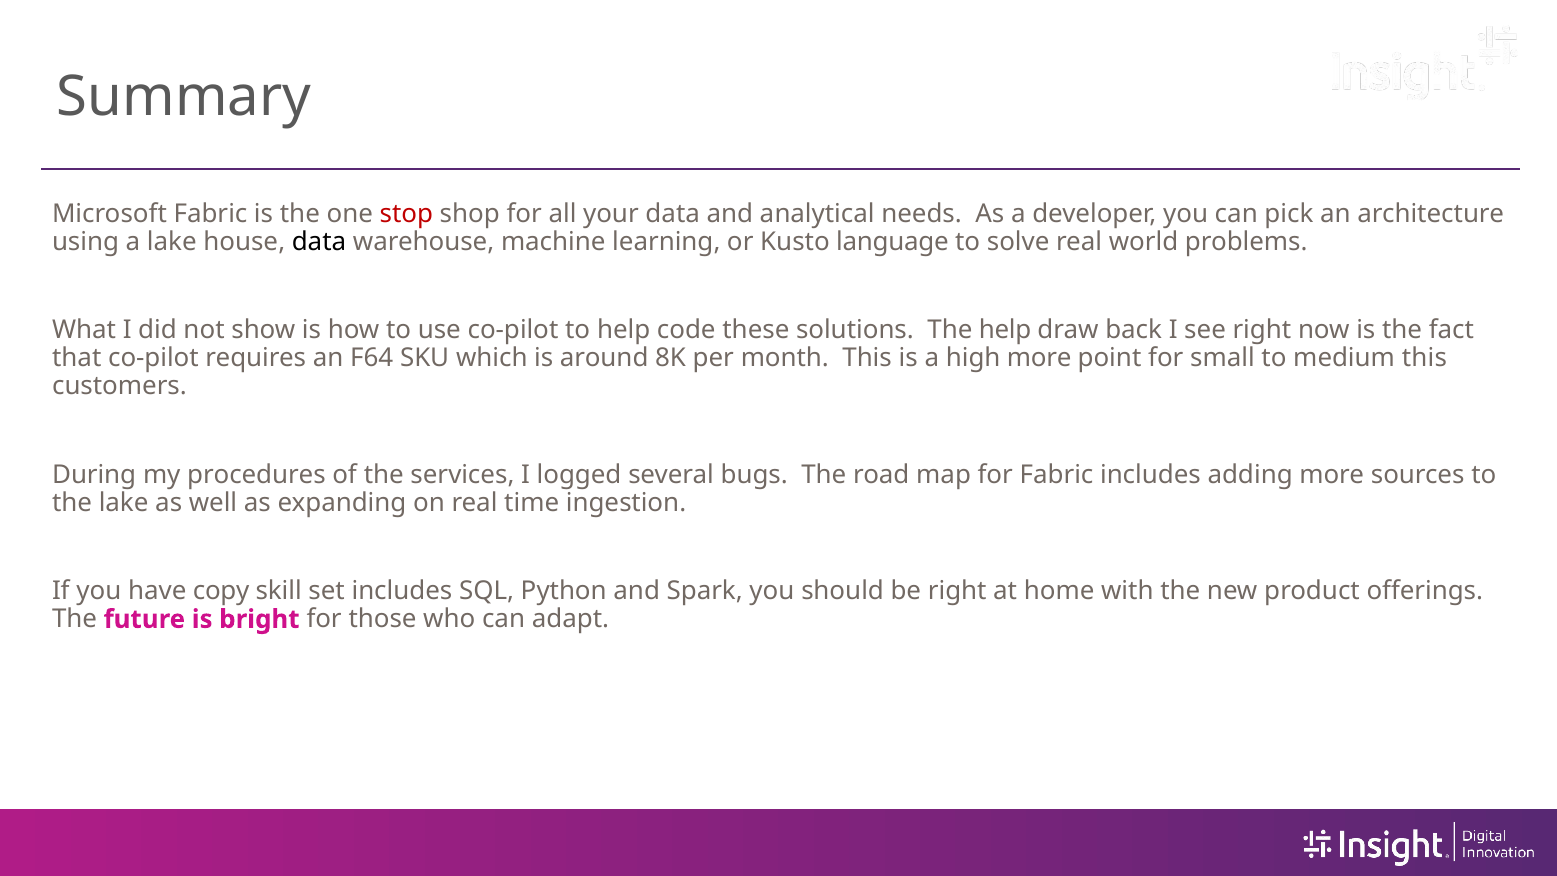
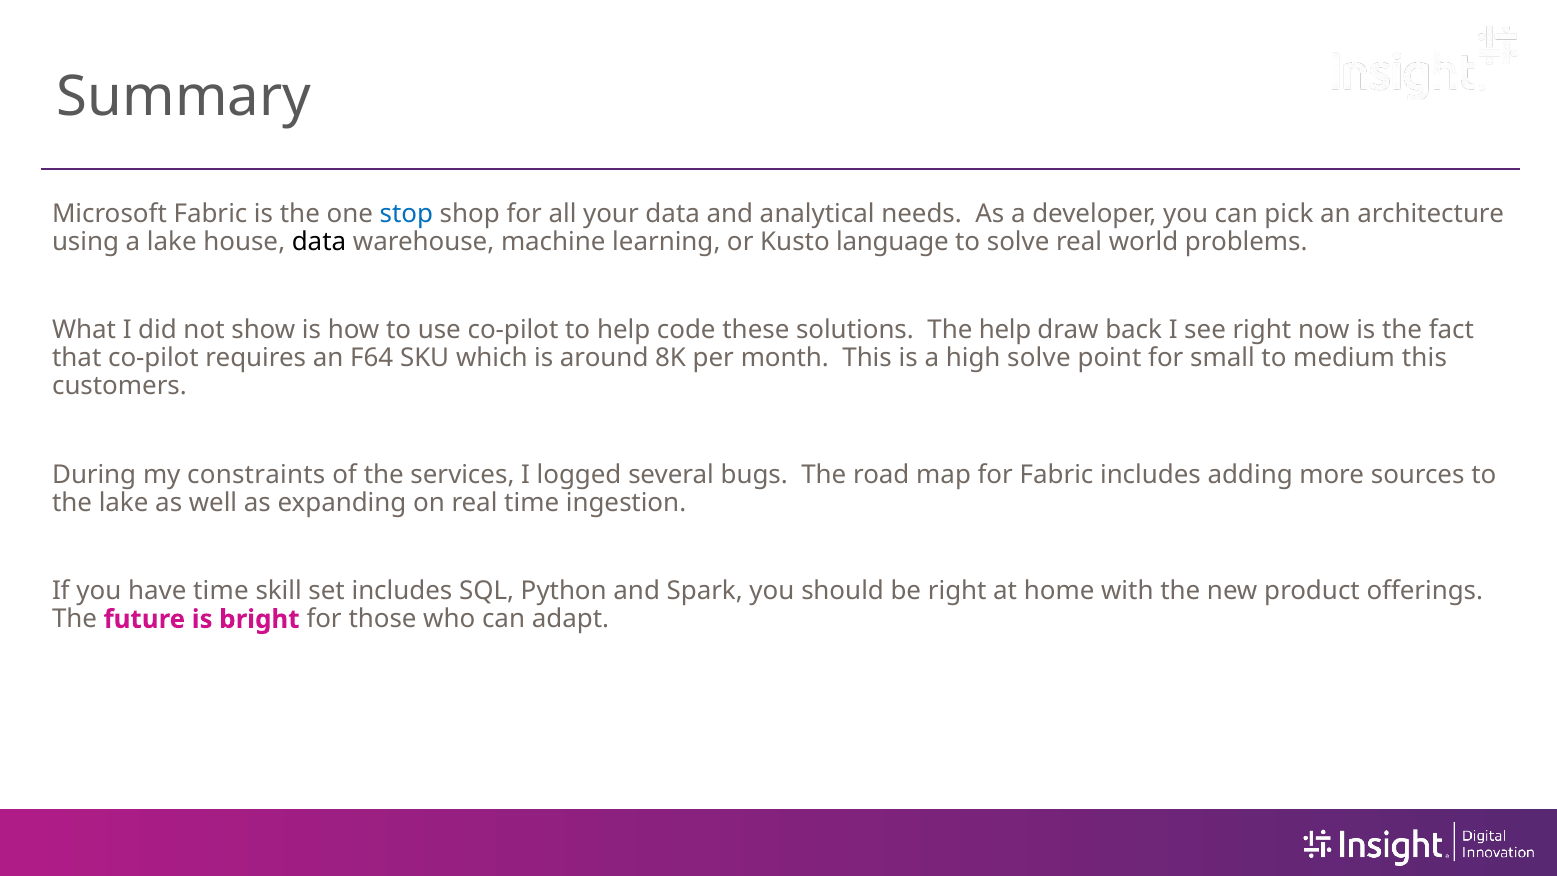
stop colour: red -> blue (406, 214)
high more: more -> solve (1039, 358)
procedures: procedures -> constraints (256, 475)
have copy: copy -> time (221, 591)
